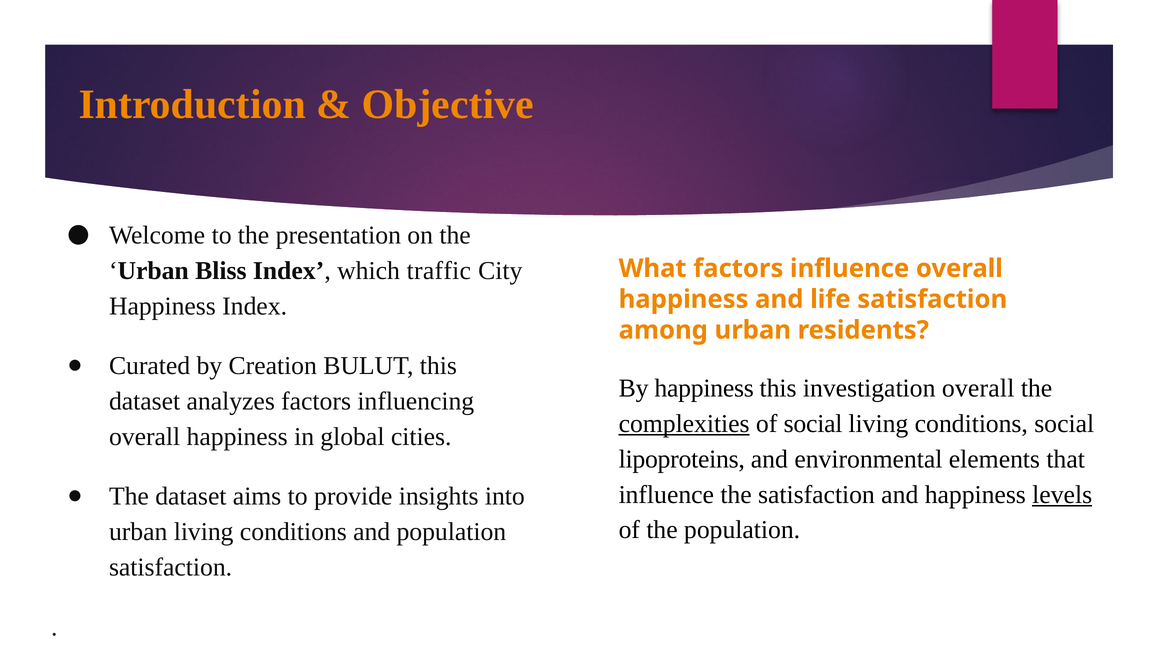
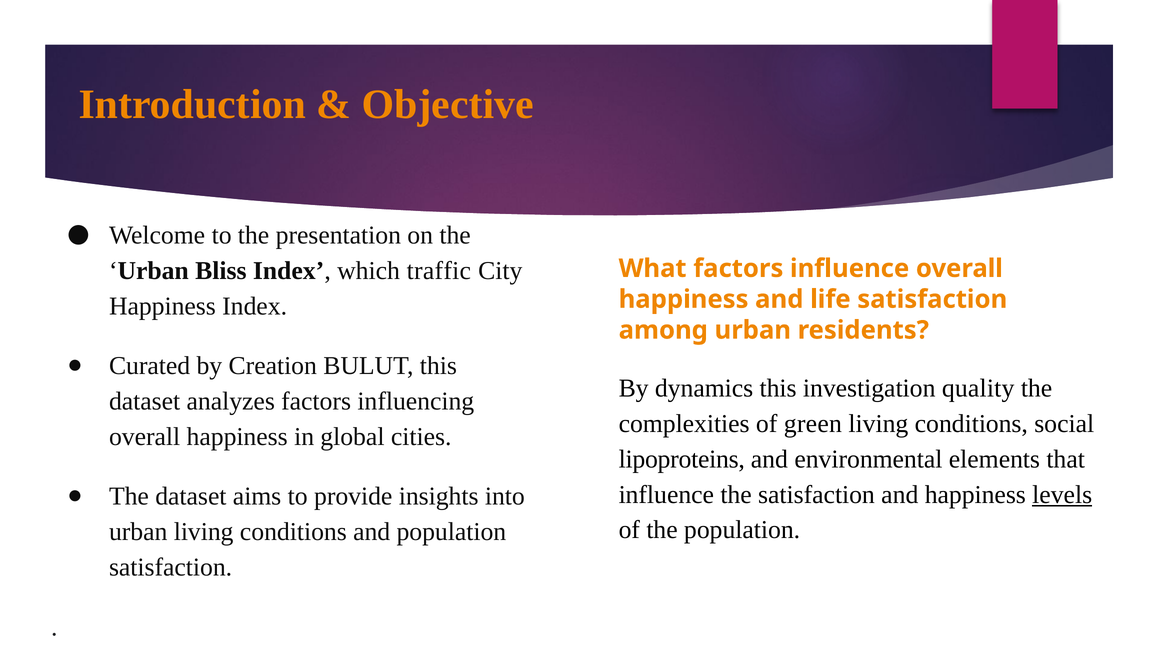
By happiness: happiness -> dynamics (704, 388)
investigation overall: overall -> quality (978, 388)
complexities underline: present -> none (684, 424)
of social: social -> green (813, 424)
